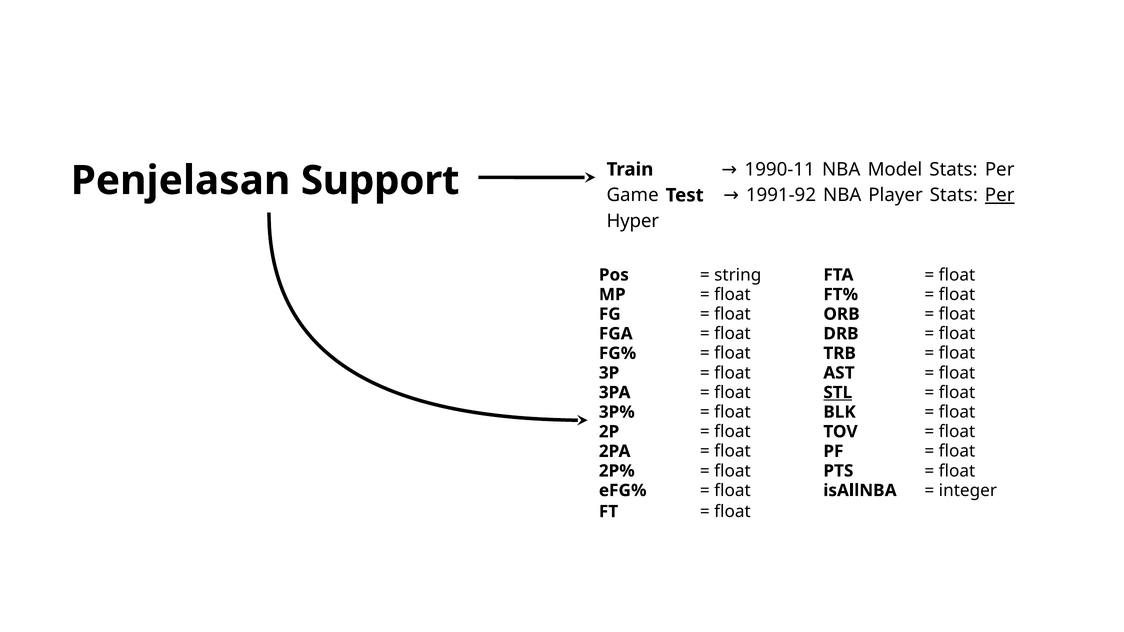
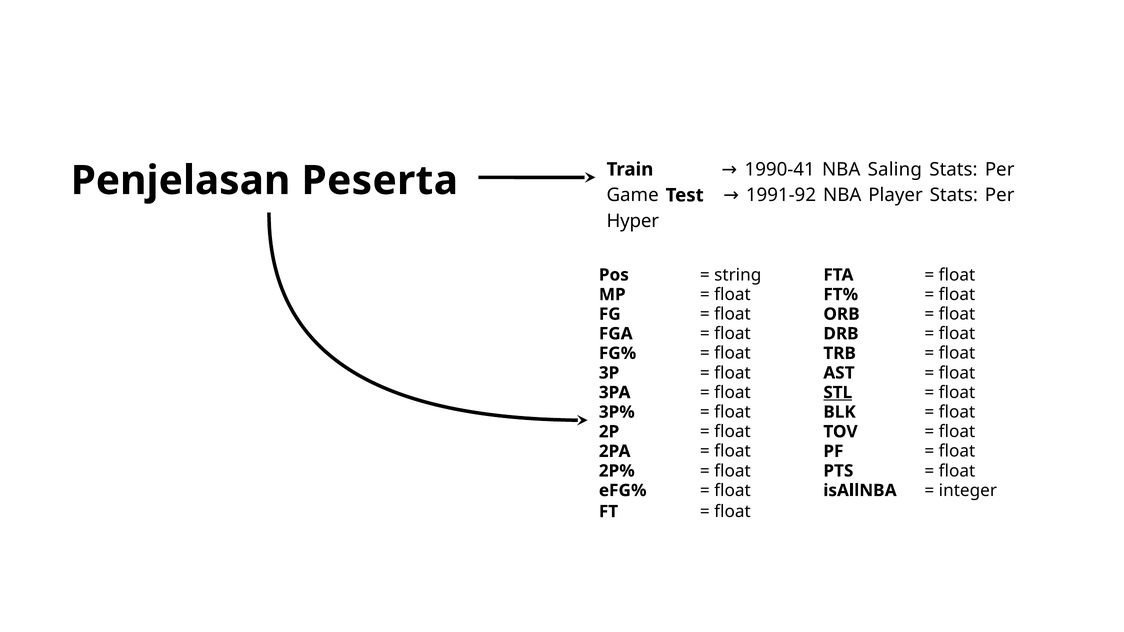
Support: Support -> Peserta (380, 181)
1990-11: 1990-11 -> 1990-41 (780, 169)
Model: Model -> Saling (895, 169)
Per underline: present -> none (1000, 195)
